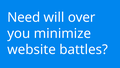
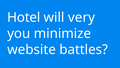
Need: Need -> Hotel (24, 17)
over: over -> very (81, 17)
